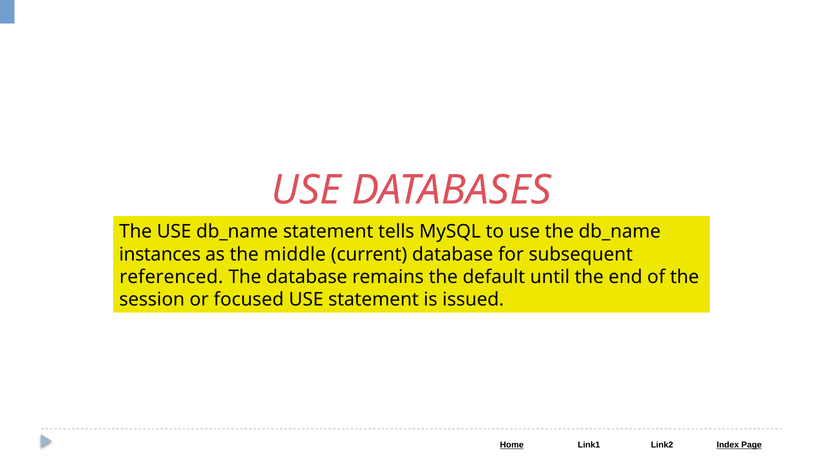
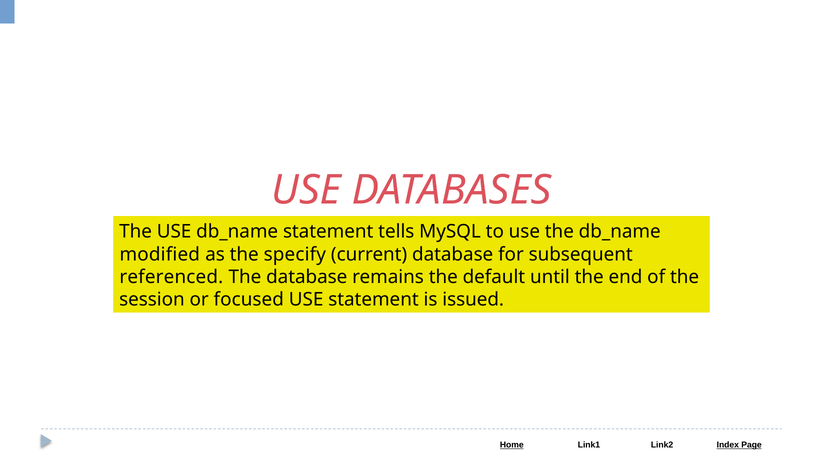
instances: instances -> modified (160, 254)
middle: middle -> specify (295, 254)
